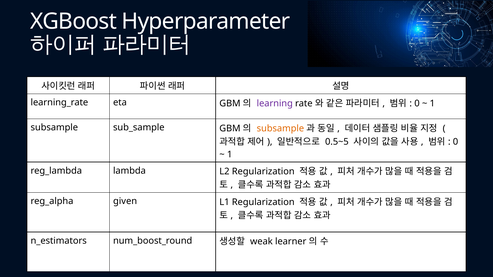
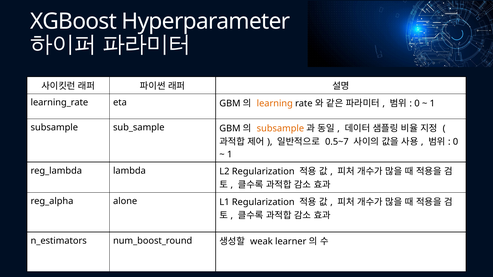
learning colour: purple -> orange (275, 103)
0.5~5: 0.5~5 -> 0.5~7 (337, 142)
given: given -> alone (125, 201)
